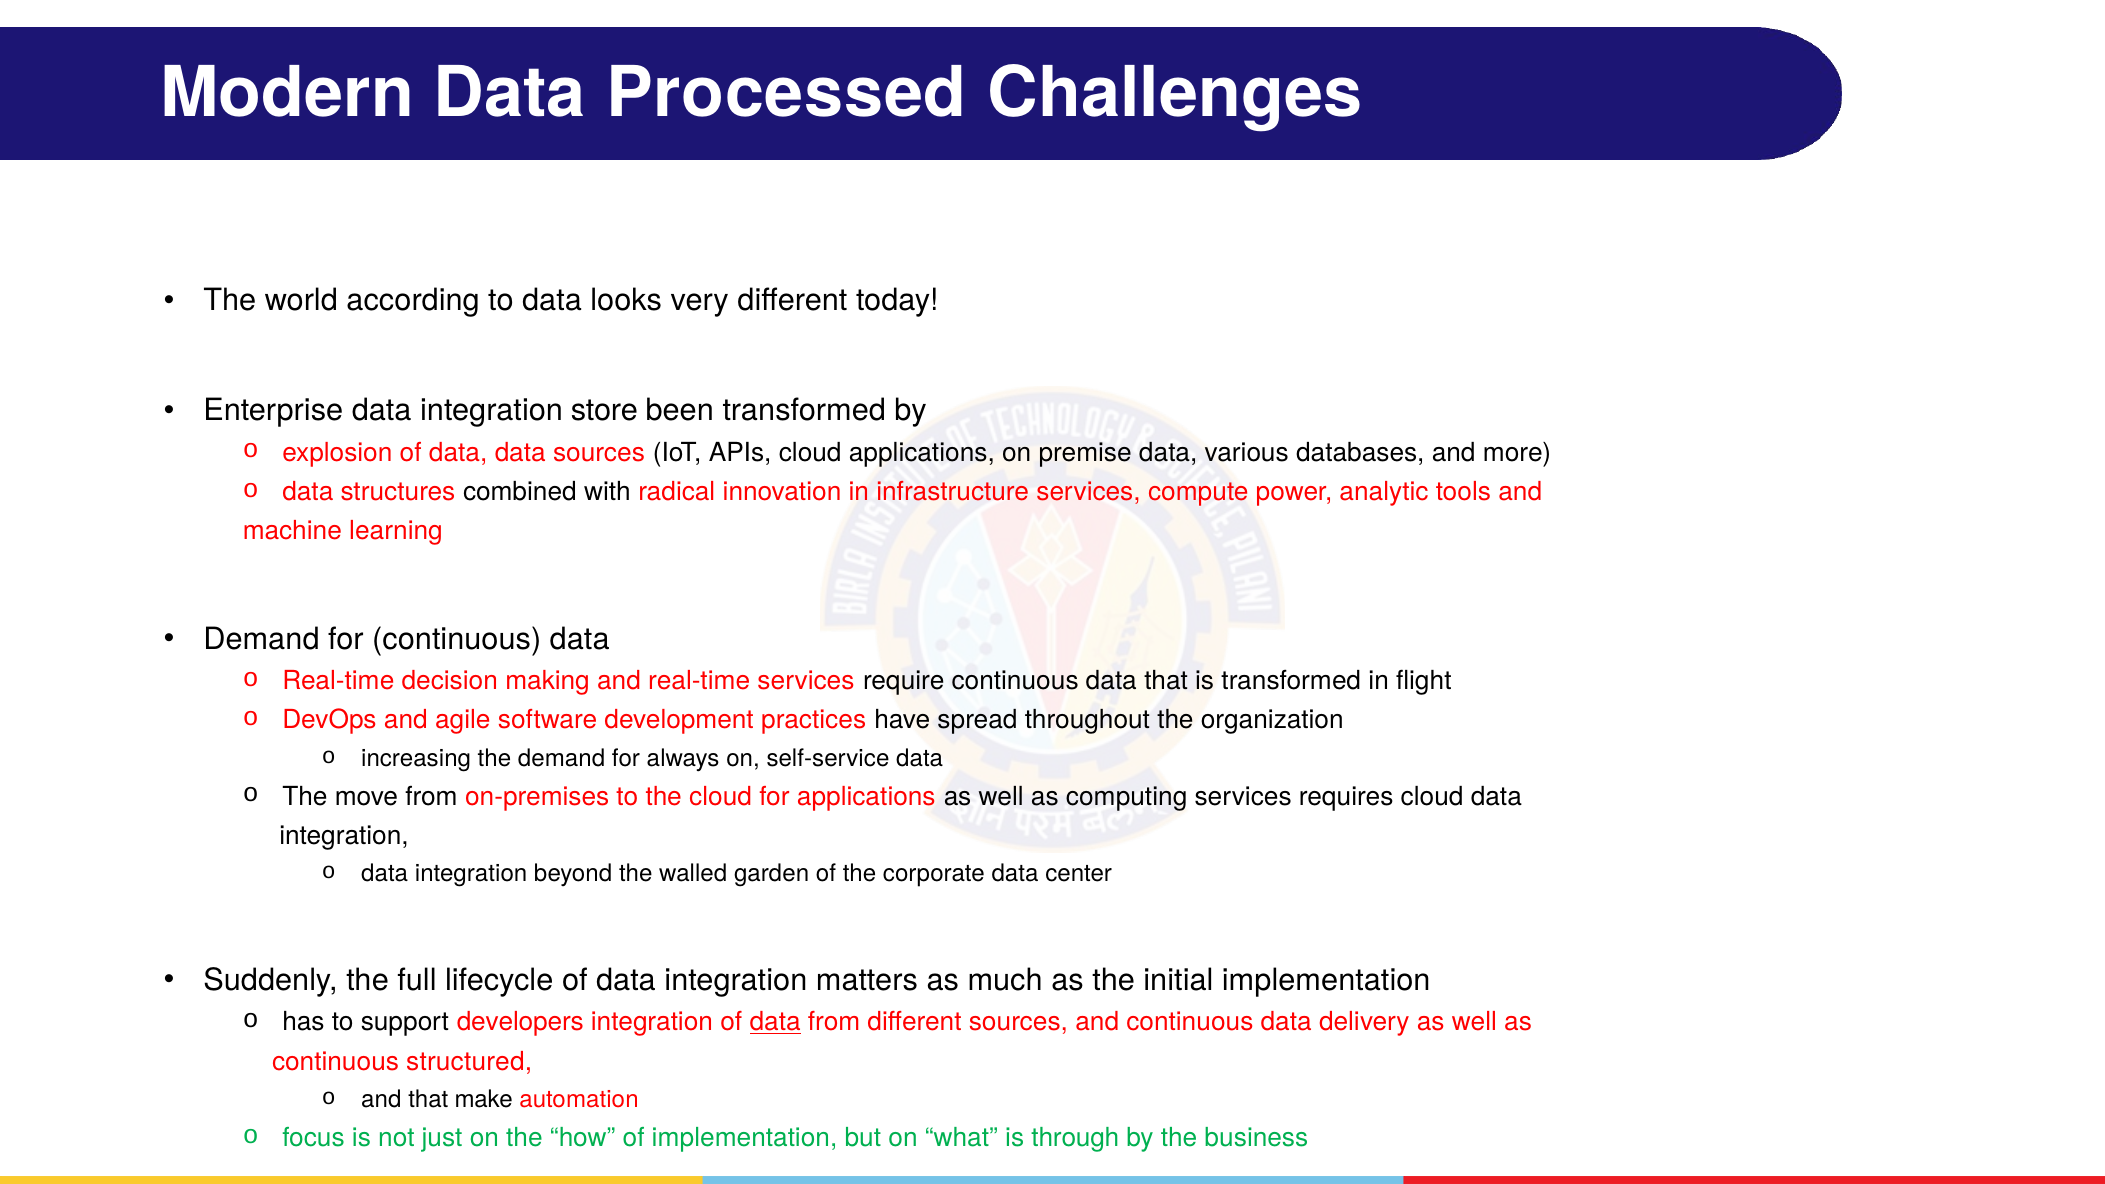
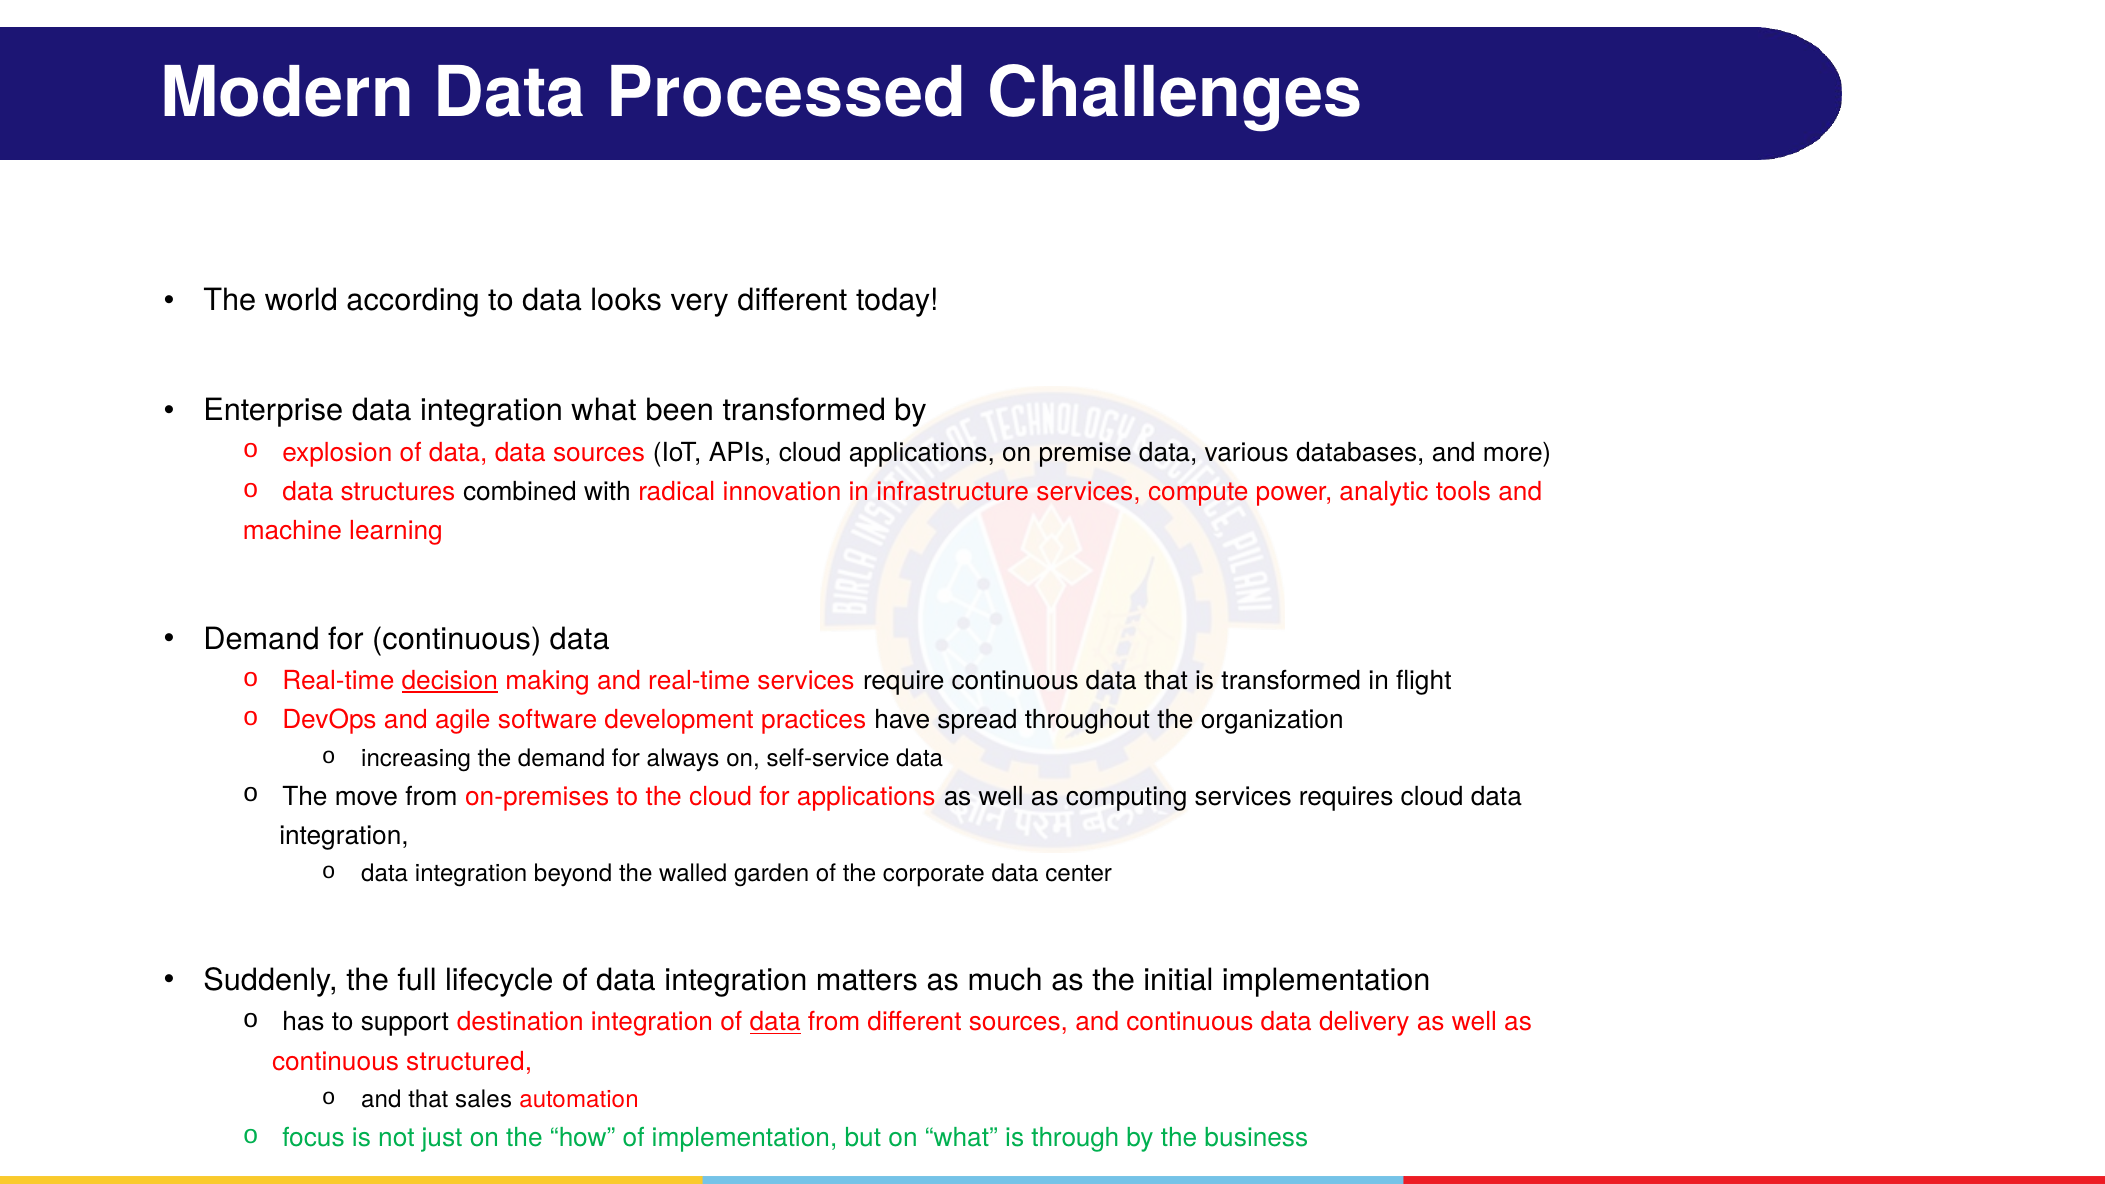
integration store: store -> what (604, 411)
decision underline: none -> present (450, 681)
developers: developers -> destination (520, 1022)
make: make -> sales (484, 1100)
